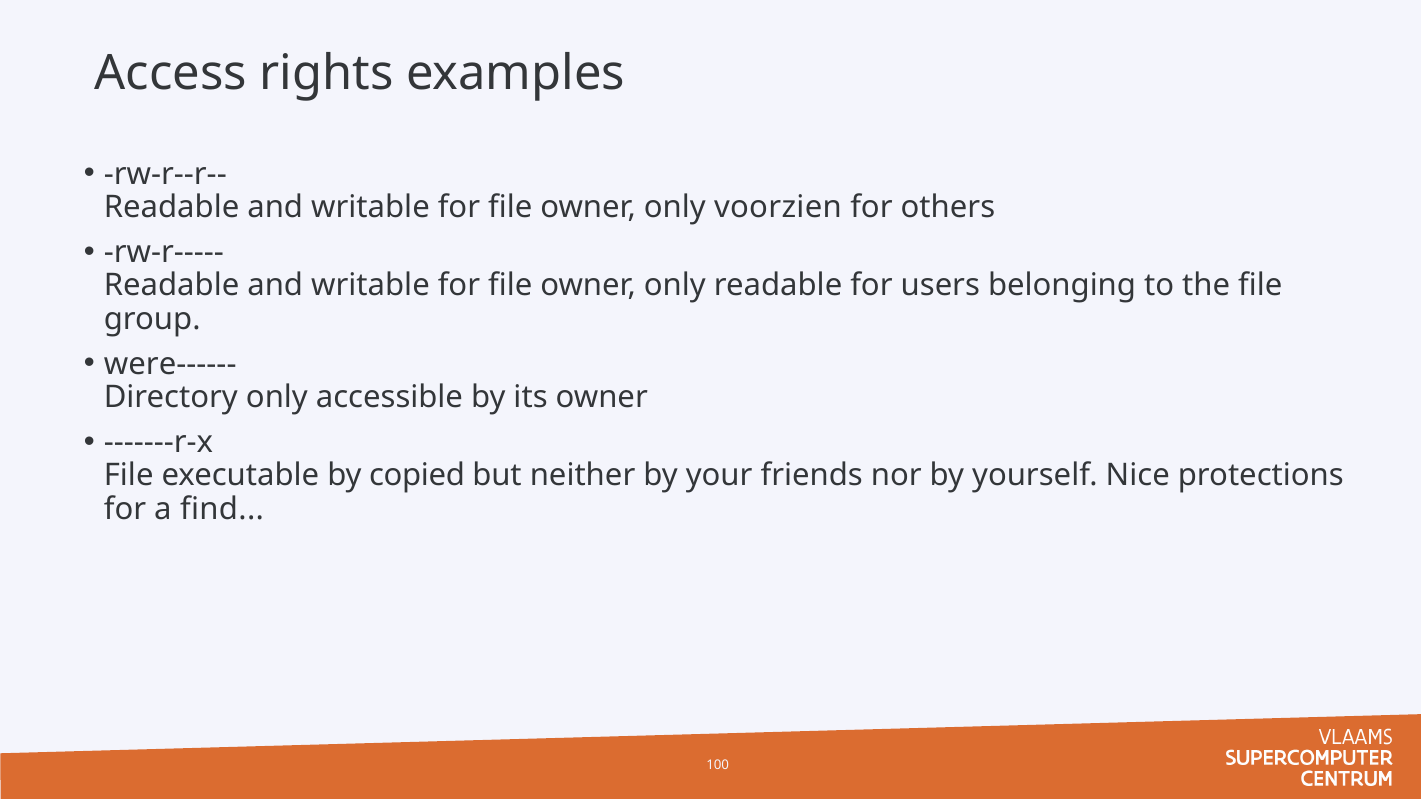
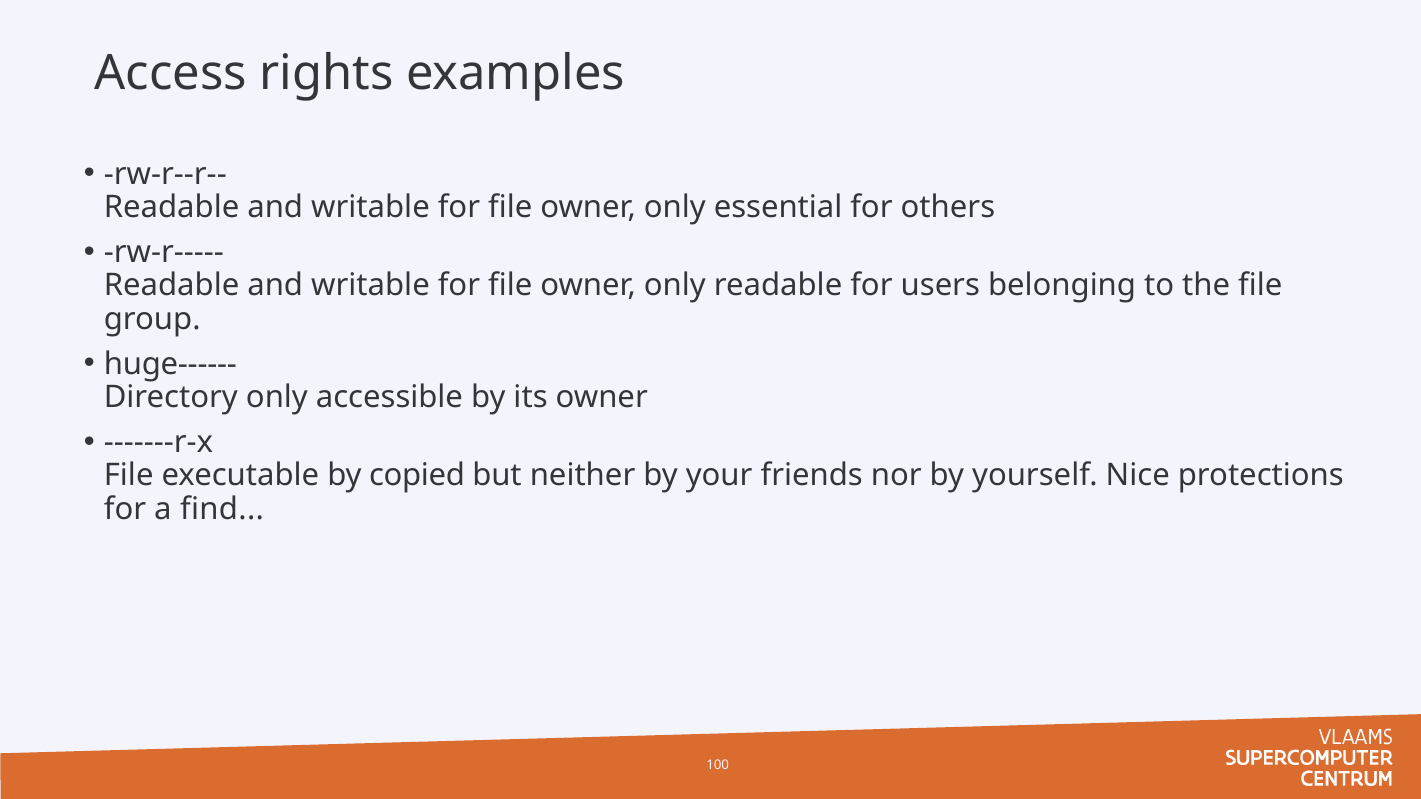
voorzien: voorzien -> essential (778, 208)
were------: were------ -> huge------ (170, 364)
